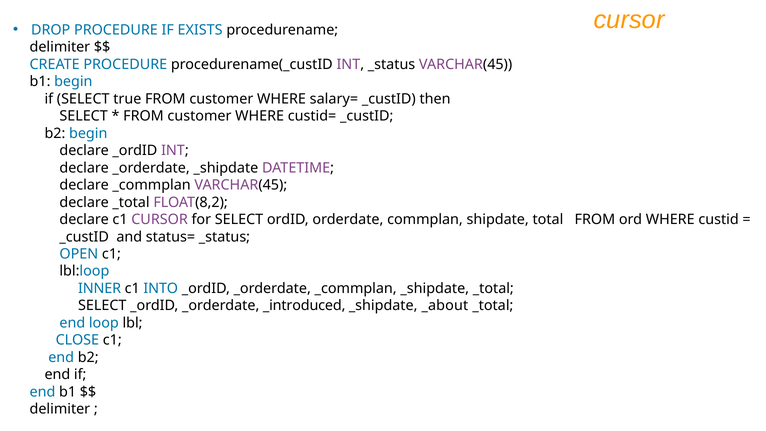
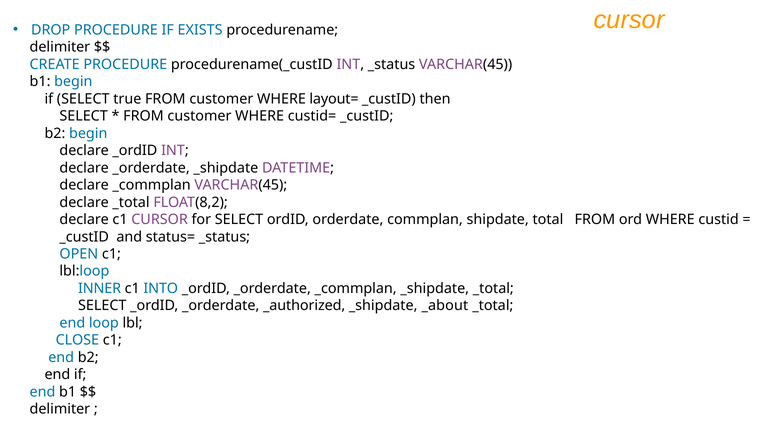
salary=: salary= -> layout= (334, 99)
_introduced: _introduced -> _authorized (304, 306)
